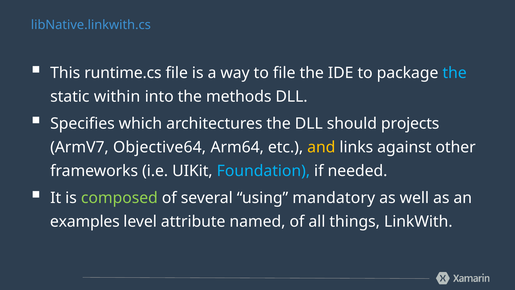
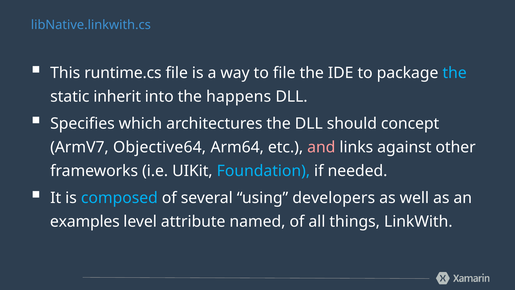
within: within -> inherit (117, 97)
methods: methods -> happens (239, 97)
projects: projects -> concept (410, 124)
and colour: yellow -> pink (321, 147)
composed colour: light green -> light blue (119, 198)
mandatory: mandatory -> developers (334, 198)
